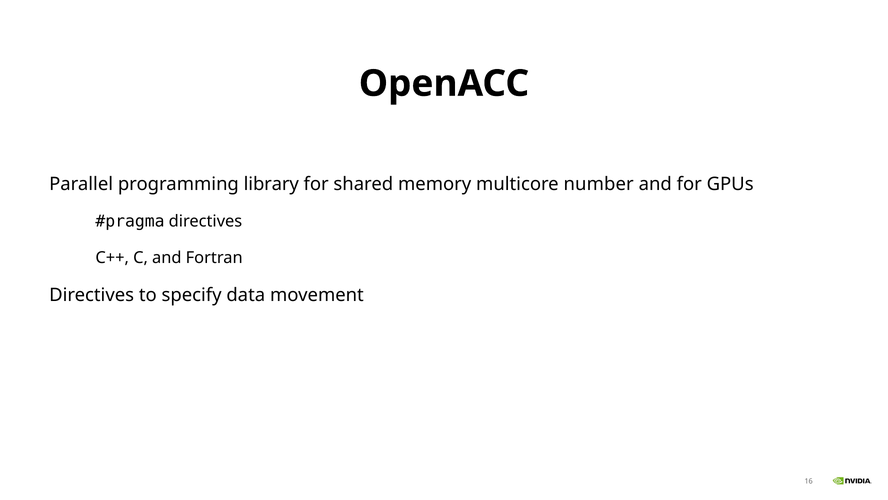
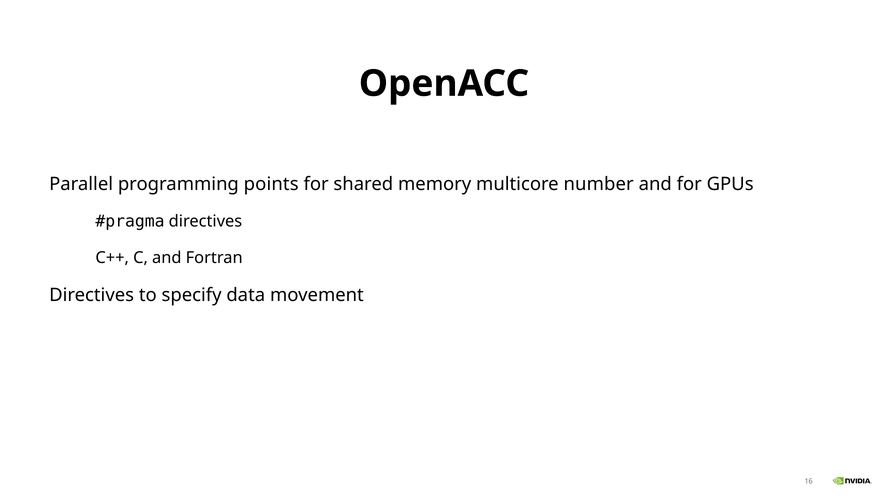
library: library -> points (271, 184)
